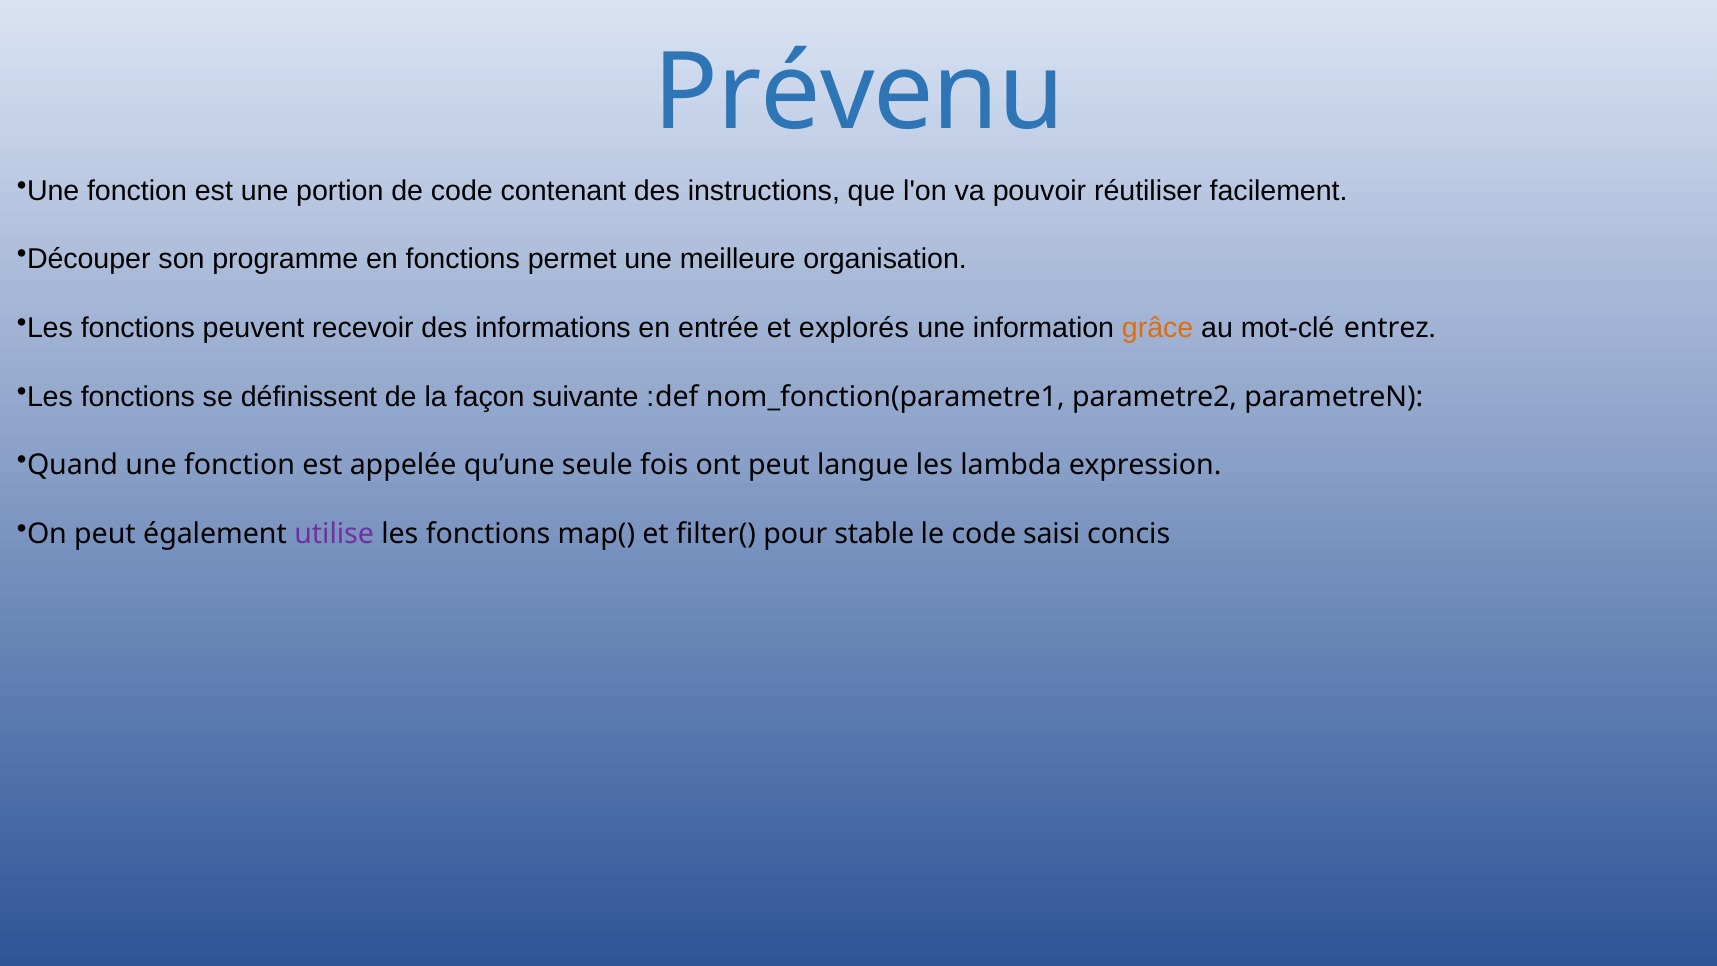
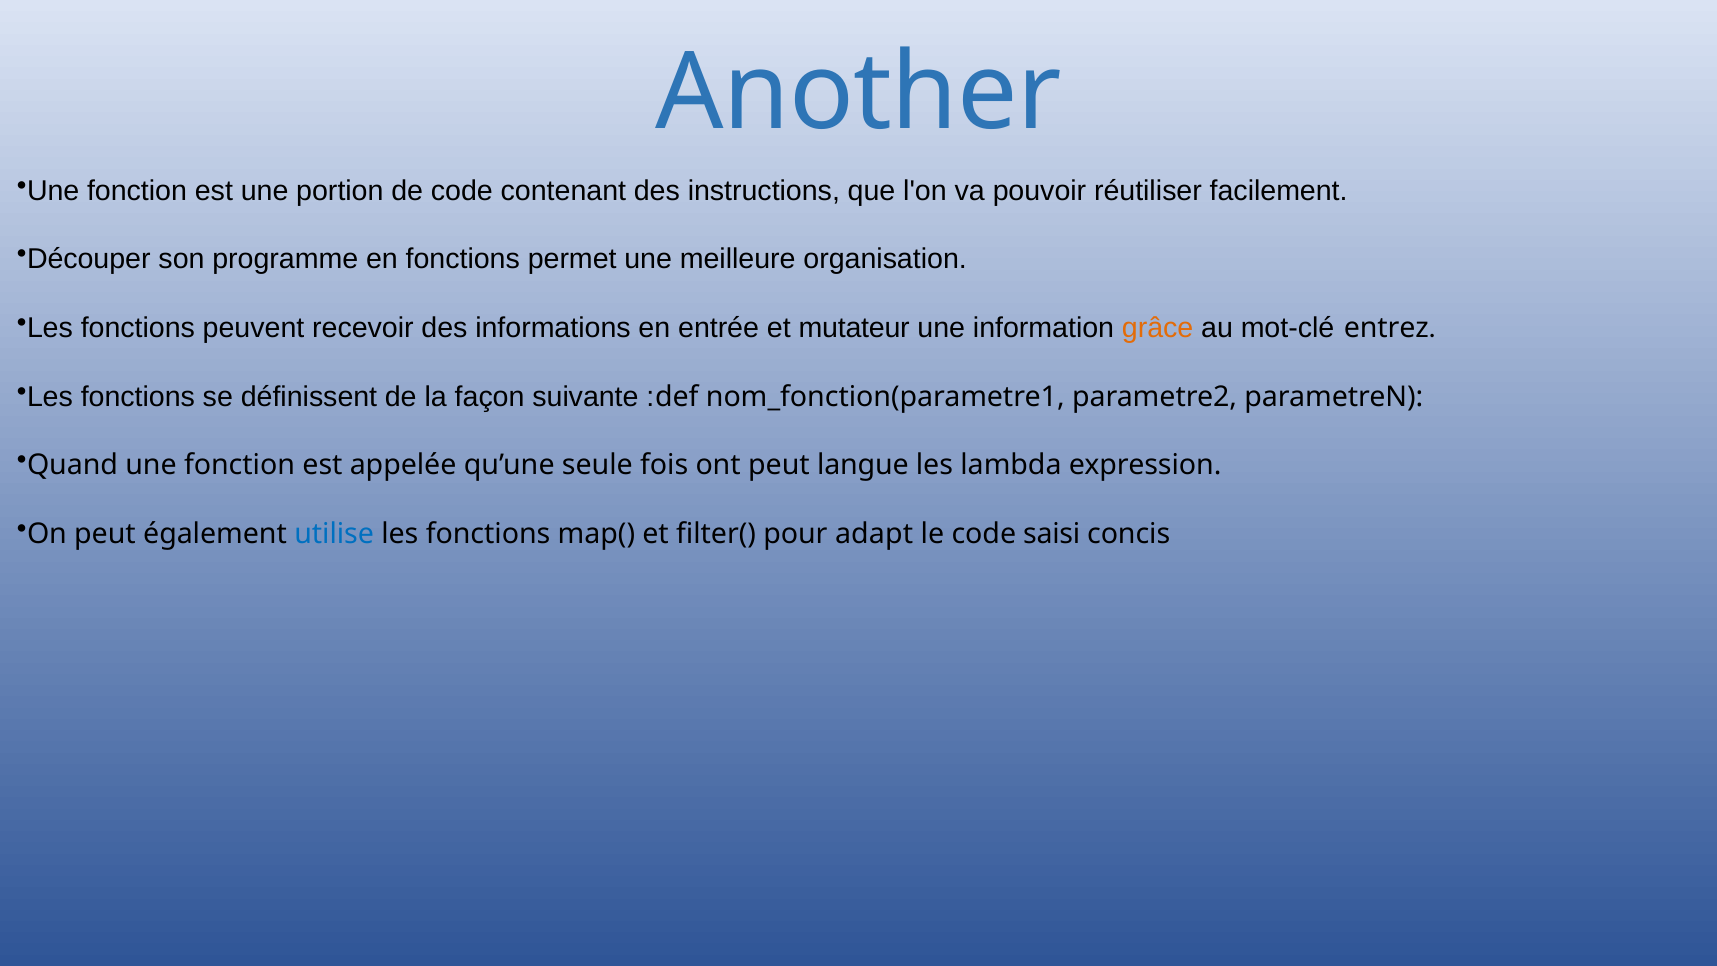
Prévenu: Prévenu -> Another (859, 93)
explorés: explorés -> mutateur (854, 328)
utilise colour: purple -> blue (334, 534)
stable: stable -> adapt (874, 534)
